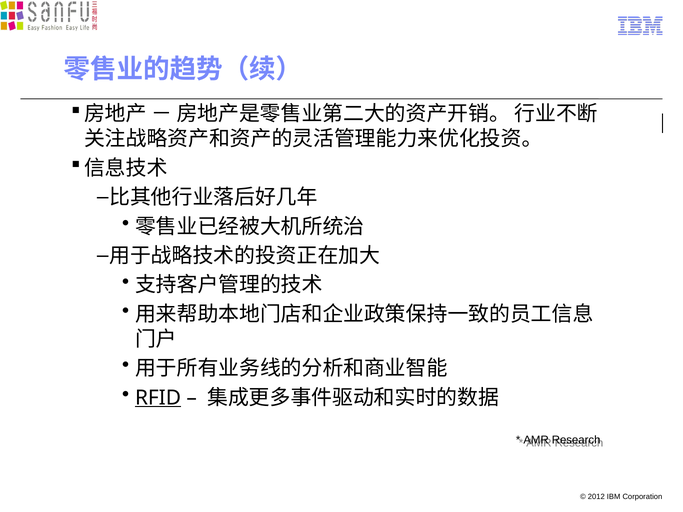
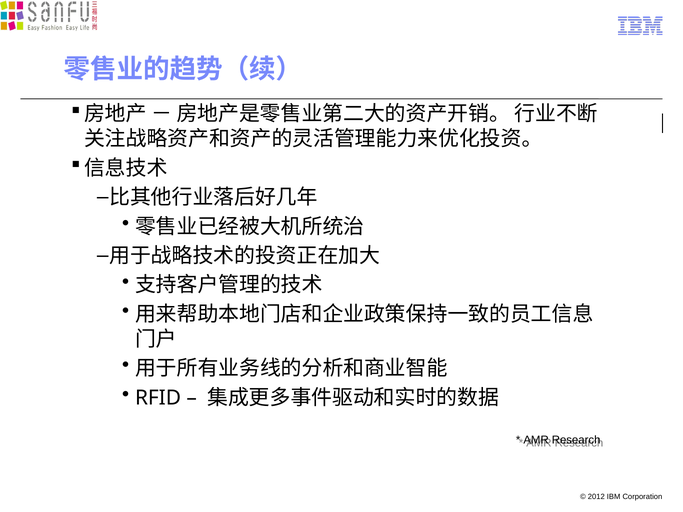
RFID underline: present -> none (158, 398)
